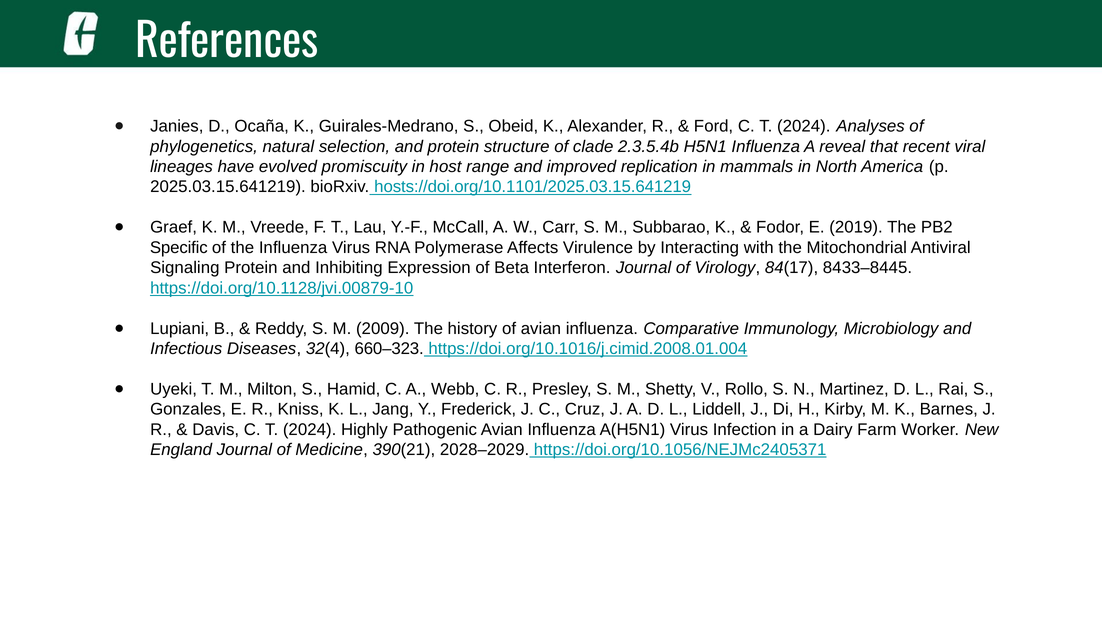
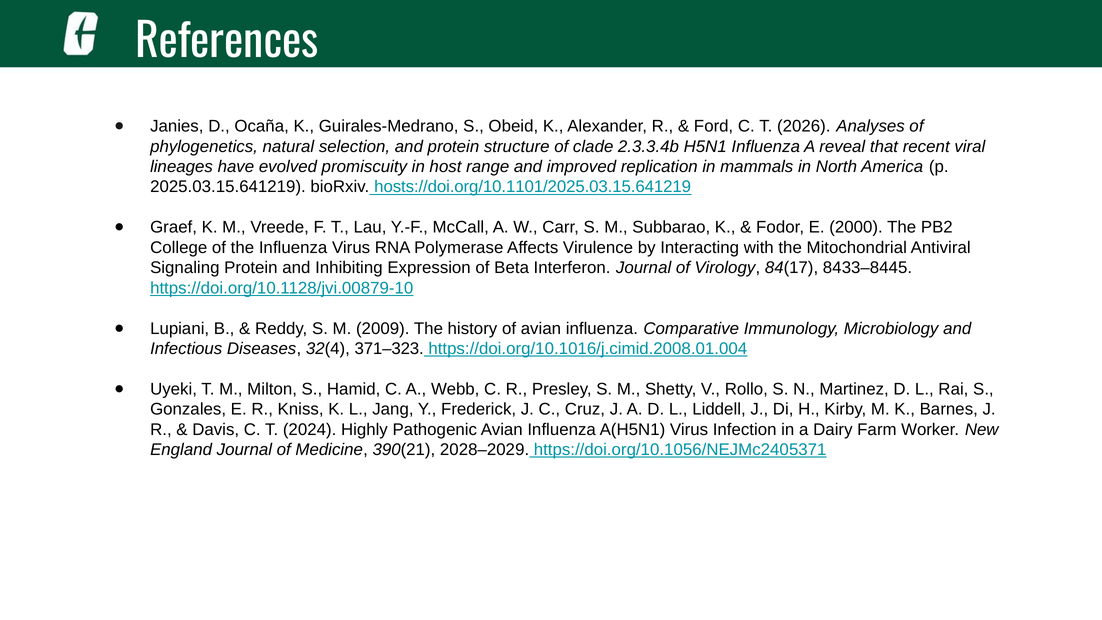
Ford C T 2024: 2024 -> 2026 (804, 126)
2.3.5.4b: 2.3.5.4b -> 2.3.3.4b (648, 146)
2019: 2019 -> 2000 (856, 227)
Specific: Specific -> College (179, 248)
660–323: 660–323 -> 371–323 (389, 349)
